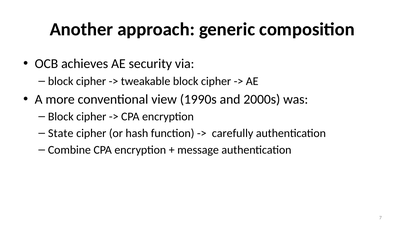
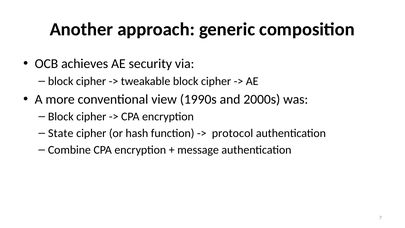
carefully: carefully -> protocol (233, 133)
